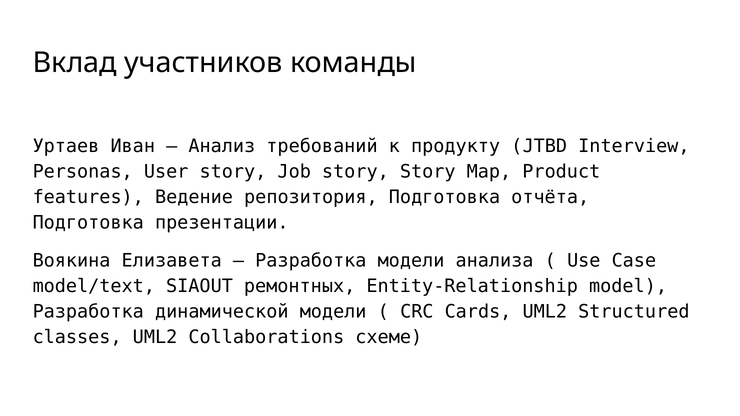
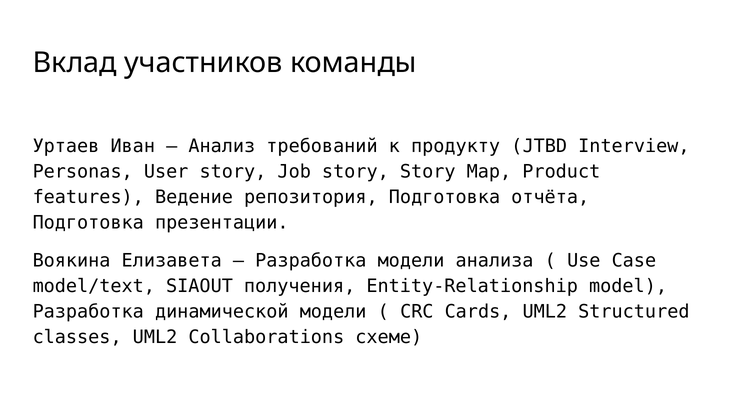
ремонтных: ремонтных -> получения (300, 286)
